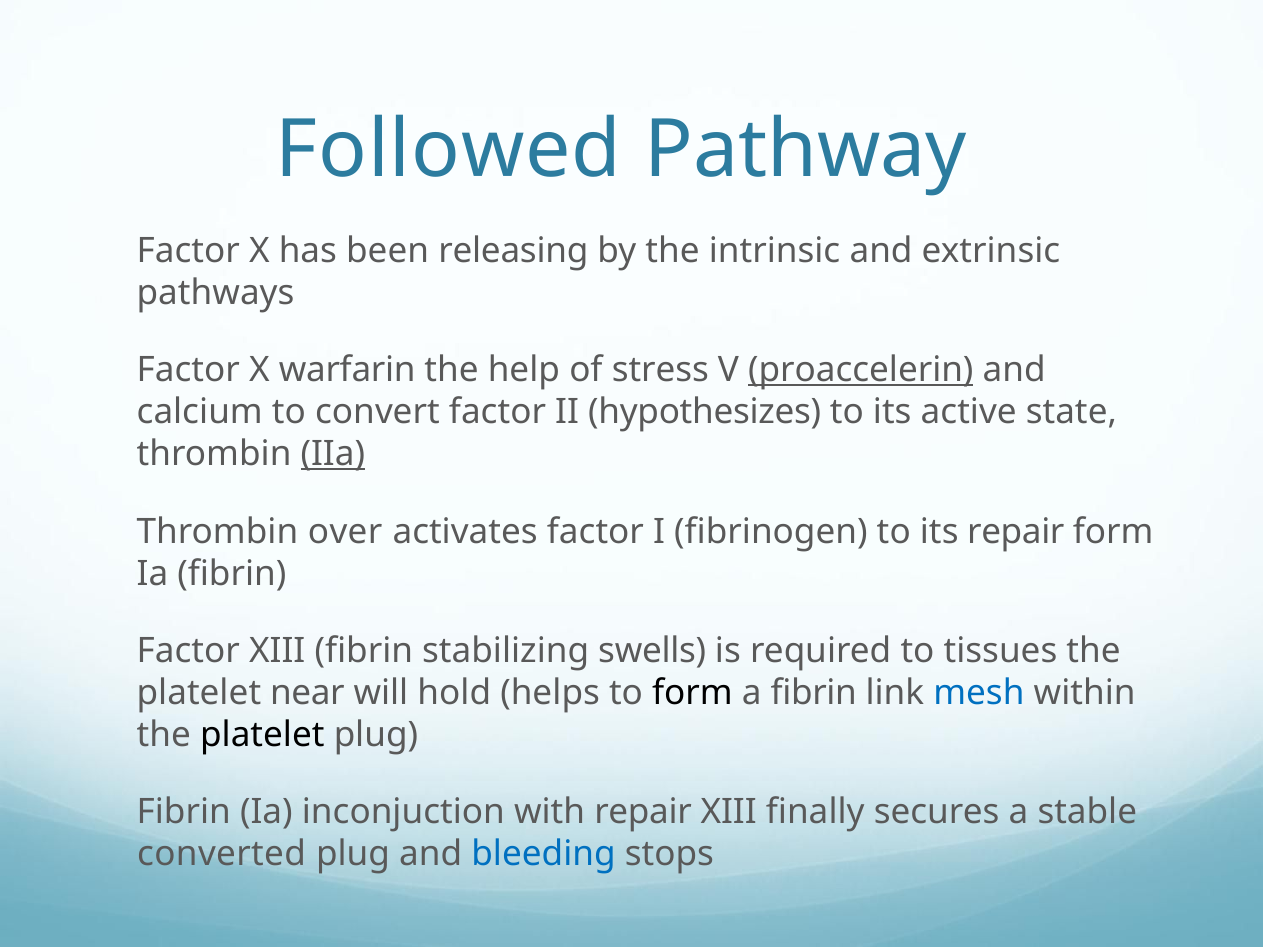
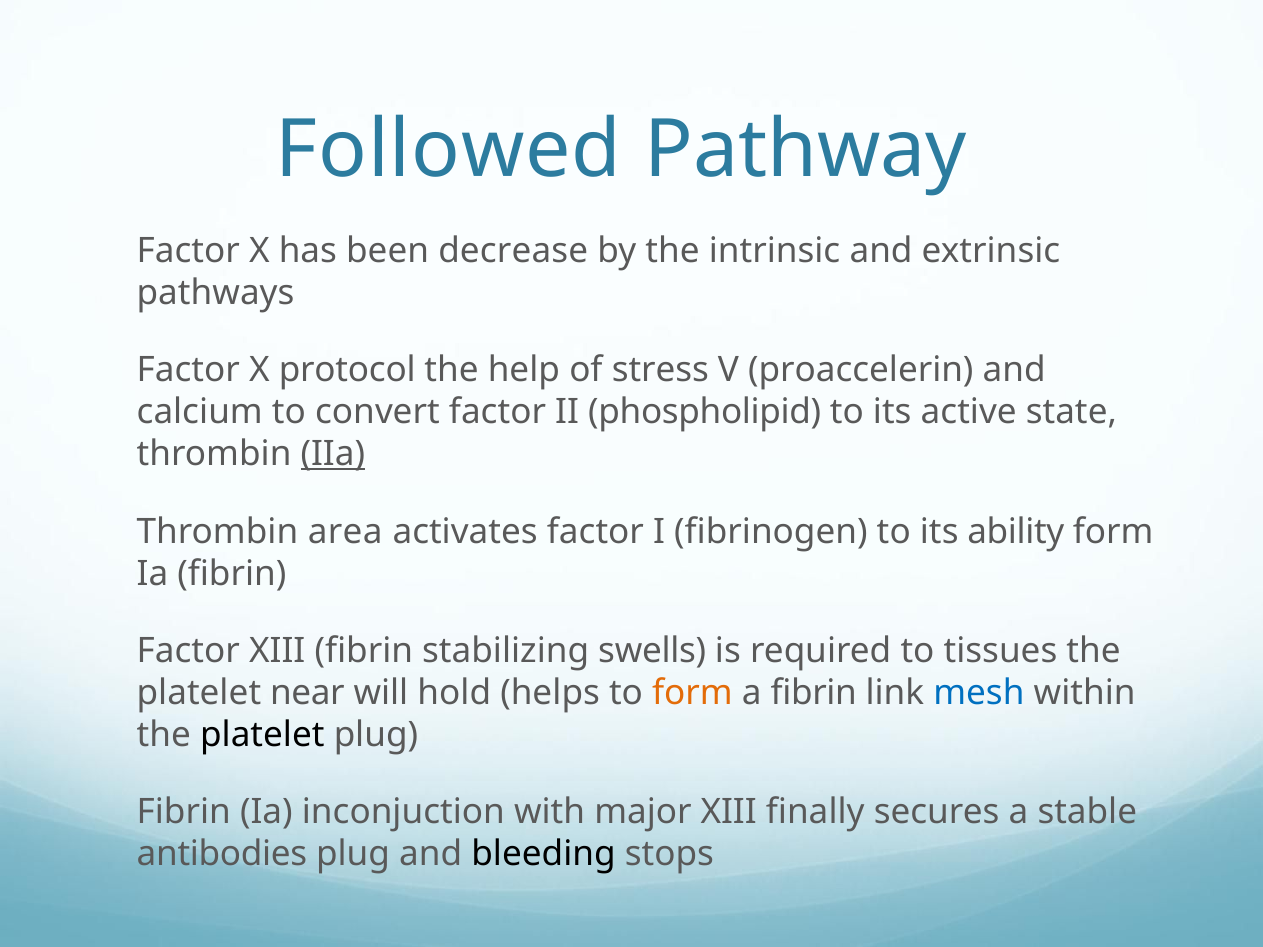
releasing: releasing -> decrease (513, 251)
warfarin: warfarin -> protocol (347, 370)
proaccelerin underline: present -> none (861, 370)
hypothesizes: hypothesizes -> phospholipid (705, 412)
over: over -> area (345, 532)
its repair: repair -> ability (1016, 532)
form colour: black -> orange (692, 693)
with repair: repair -> major (643, 812)
converted: converted -> antibodies (222, 855)
bleeding colour: blue -> black (543, 855)
